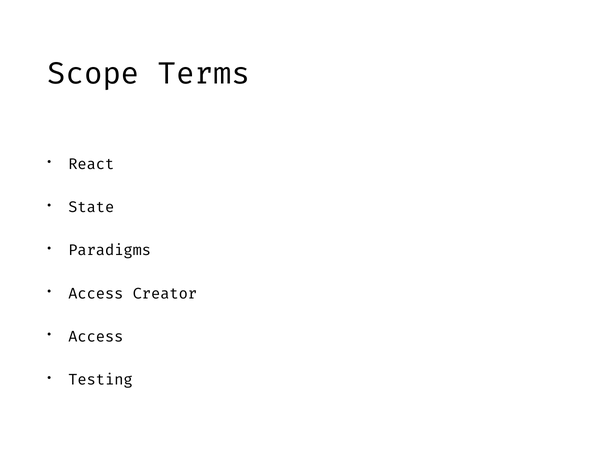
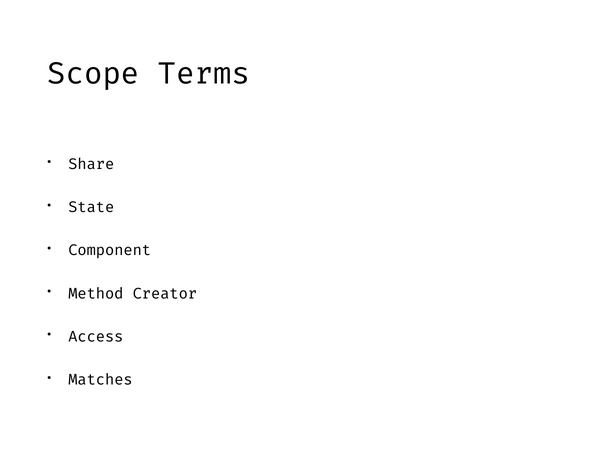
React: React -> Share (91, 164)
Paradigms: Paradigms -> Component (110, 250)
Access: Access -> Method (96, 293)
Testing: Testing -> Matches (100, 380)
